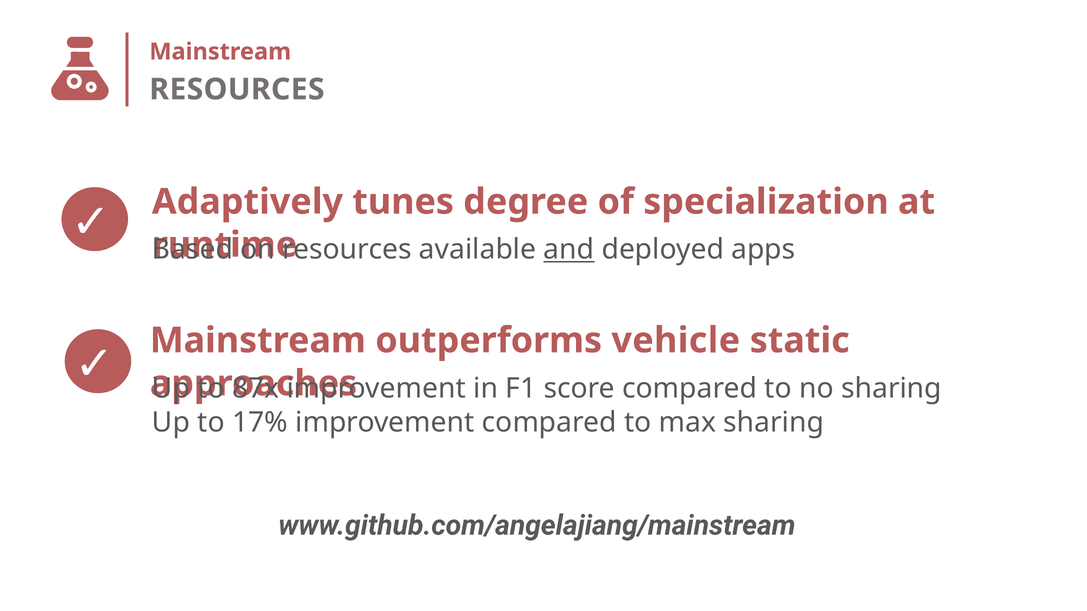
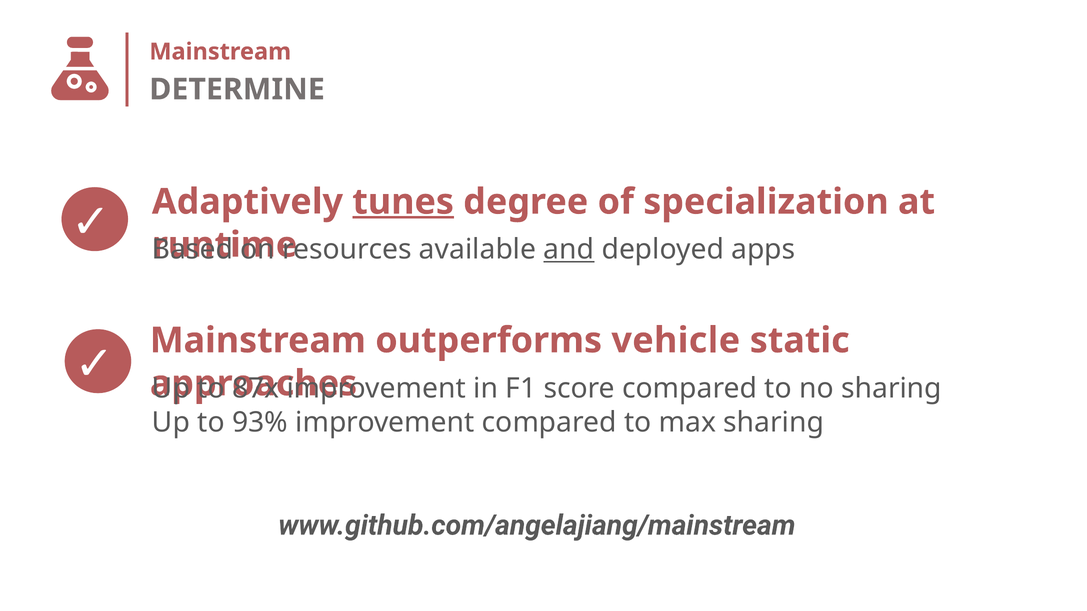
RESOURCES: RESOURCES -> DETERMINE (237, 89)
tunes underline: none -> present (403, 202)
17%: 17% -> 93% (260, 423)
